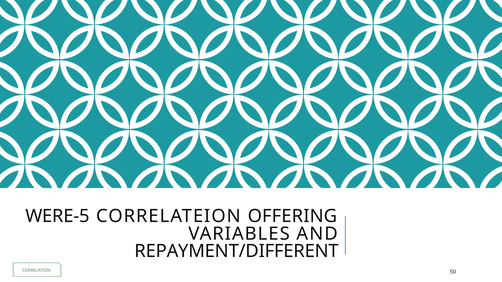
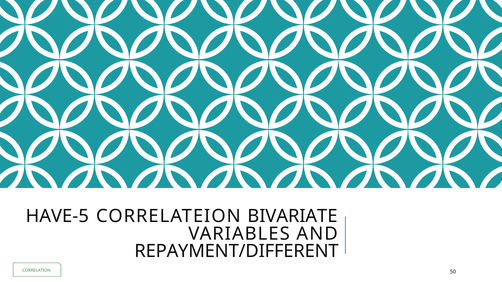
WERE-5: WERE-5 -> HAVE-5 (57, 216)
OFFERING: OFFERING -> BIVARIATE (293, 216)
